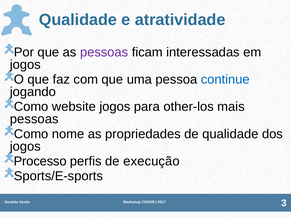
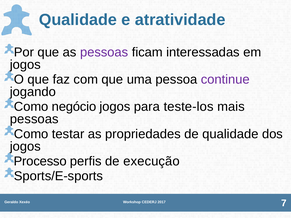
continue colour: blue -> purple (225, 80)
website: website -> negócio (74, 107)
other-los: other-los -> teste-los (189, 107)
nome: nome -> testar (68, 134)
3: 3 -> 7 (284, 203)
